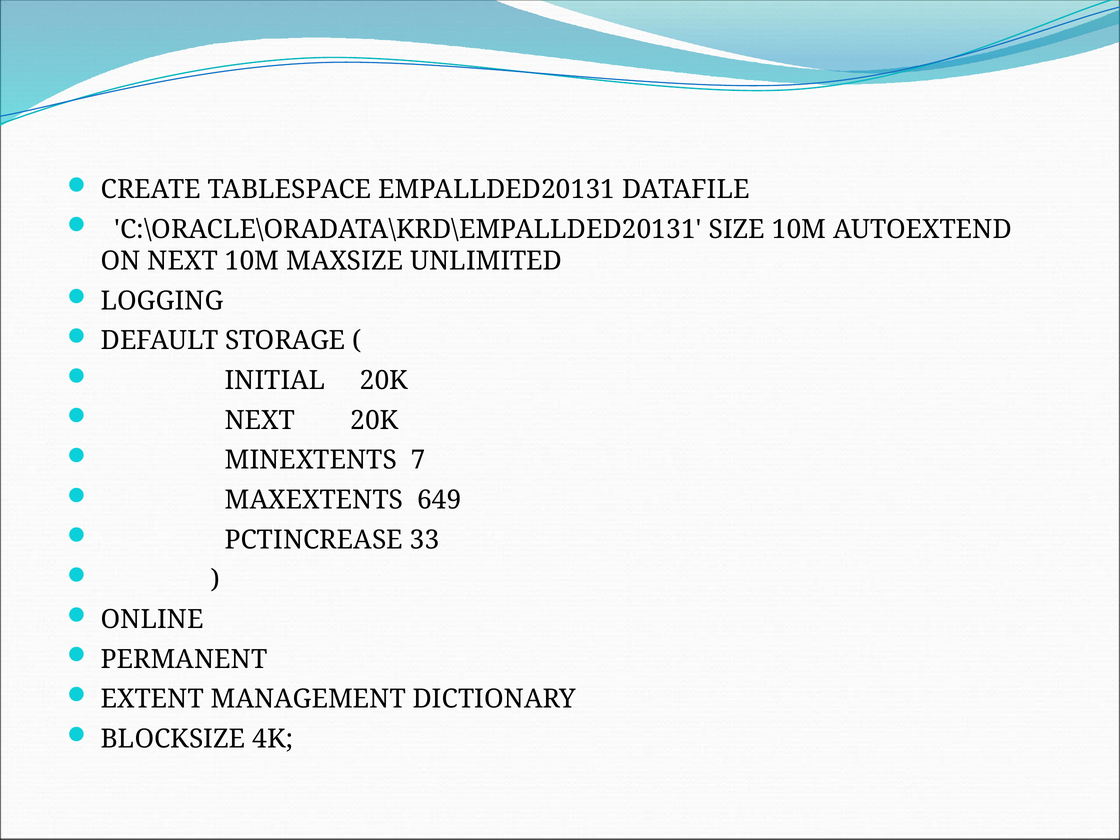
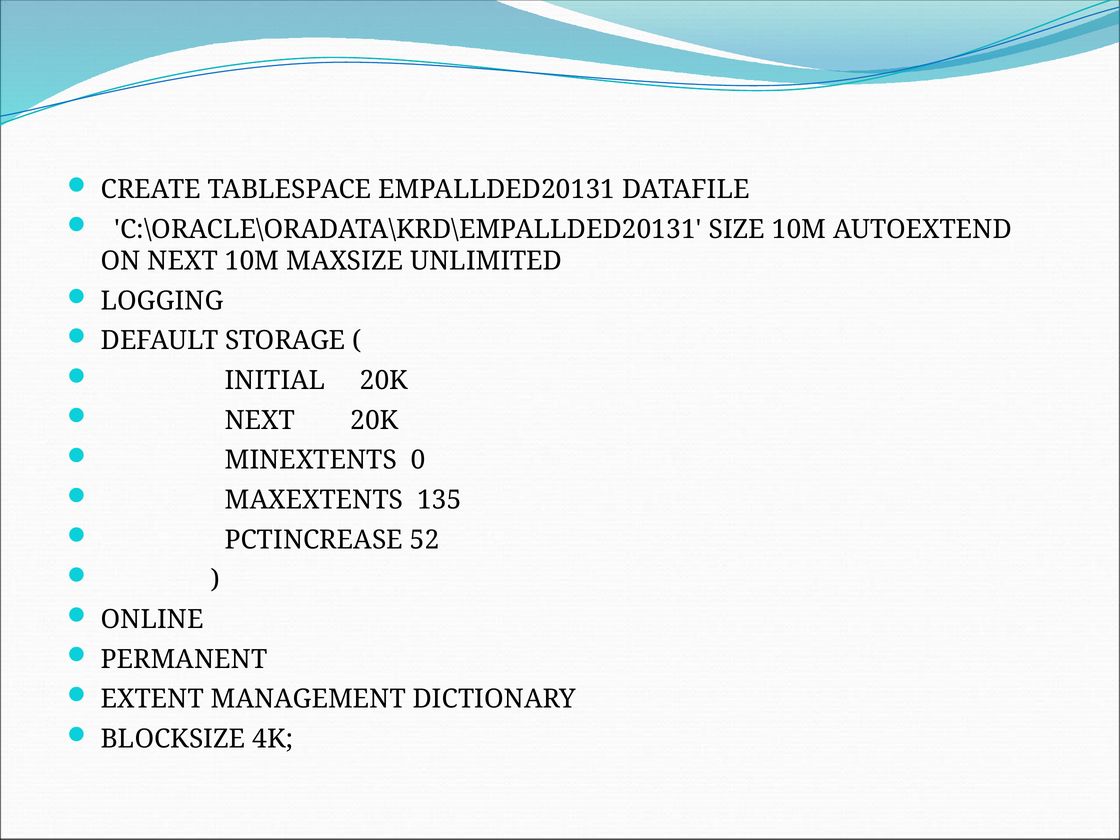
7: 7 -> 0 (418, 460)
649: 649 -> 135 (439, 500)
33: 33 -> 52 (425, 540)
